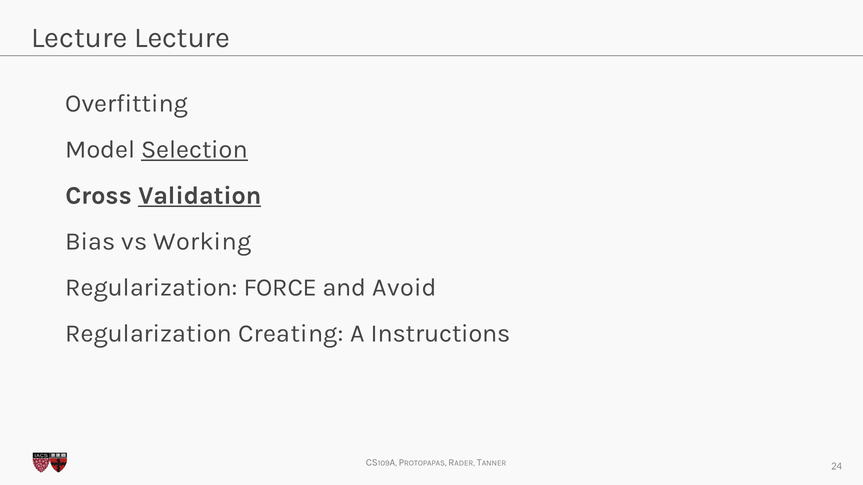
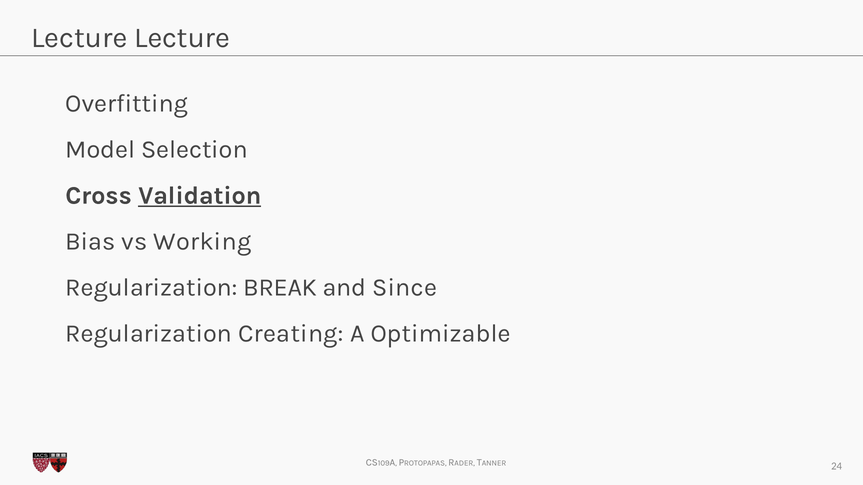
Selection underline: present -> none (194, 149)
FORCE: FORCE -> BREAK (280, 288)
Avoid: Avoid -> Since (405, 288)
Instructions: Instructions -> Optimizable (441, 334)
